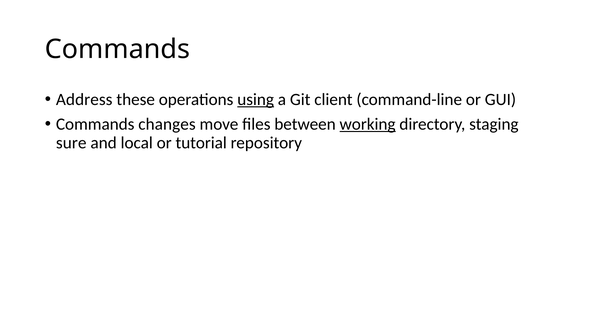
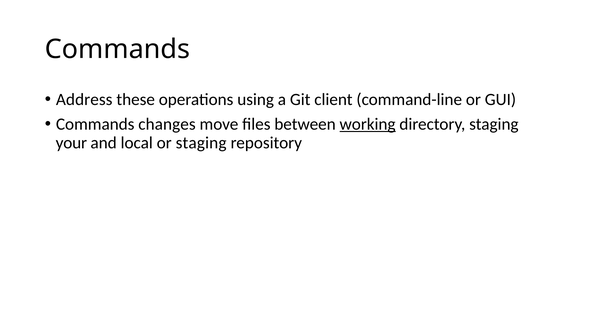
using underline: present -> none (256, 100)
sure: sure -> your (71, 143)
or tutorial: tutorial -> staging (201, 143)
